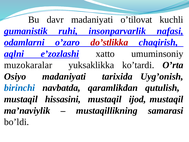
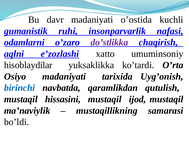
o’tilovat: o’tilovat -> o’ostida (136, 20)
do’stlikka colour: red -> purple (109, 42)
muzokaralar: muzokaralar -> hisoblaydilar (28, 65)
